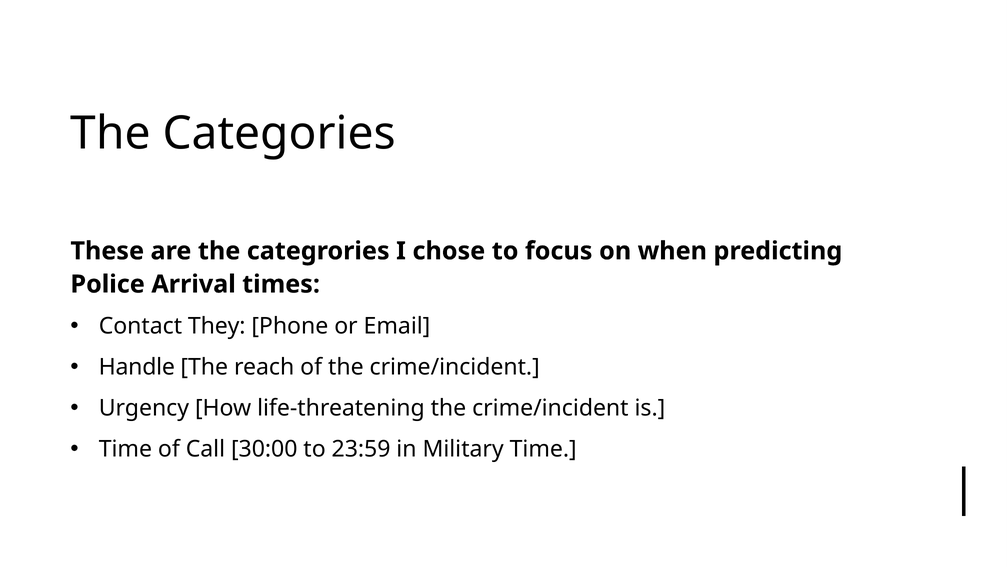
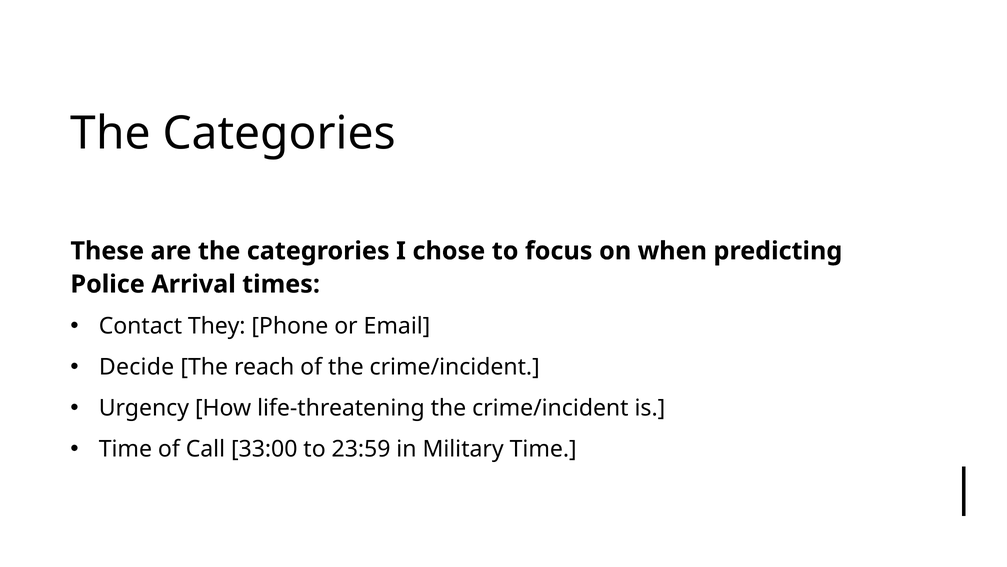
Handle: Handle -> Decide (137, 367)
30:00: 30:00 -> 33:00 (264, 449)
